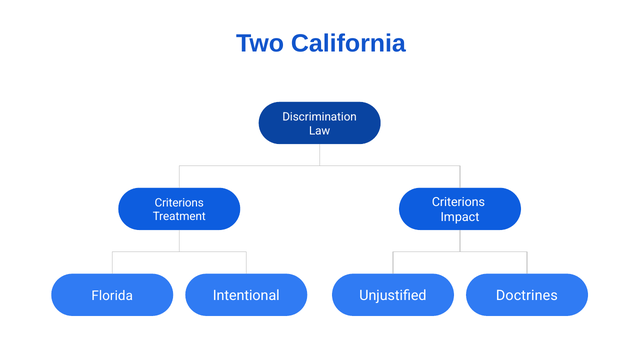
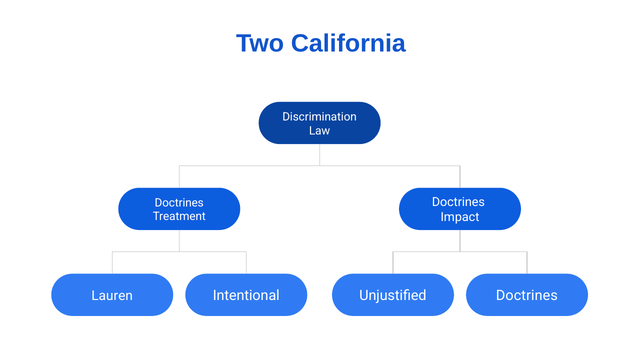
Criterions: Criterions -> Doctrines (458, 202)
Criterions: Criterions -> Doctrines (179, 203)
Florida: Florida -> Lauren (112, 296)
